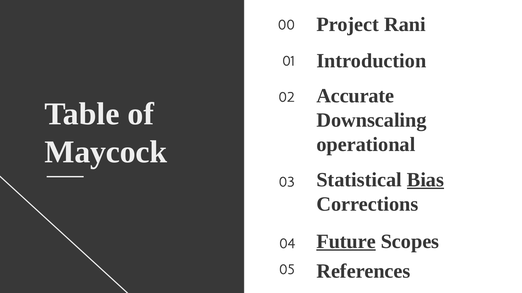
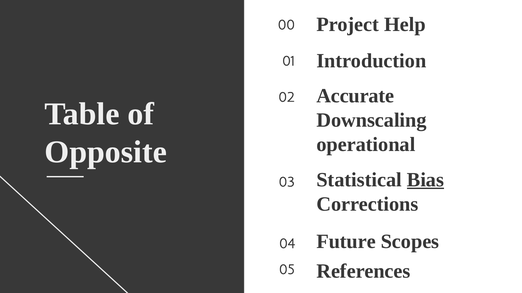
Rani: Rani -> Help (405, 25)
Maycock: Maycock -> Opposite (106, 152)
Future underline: present -> none (346, 242)
